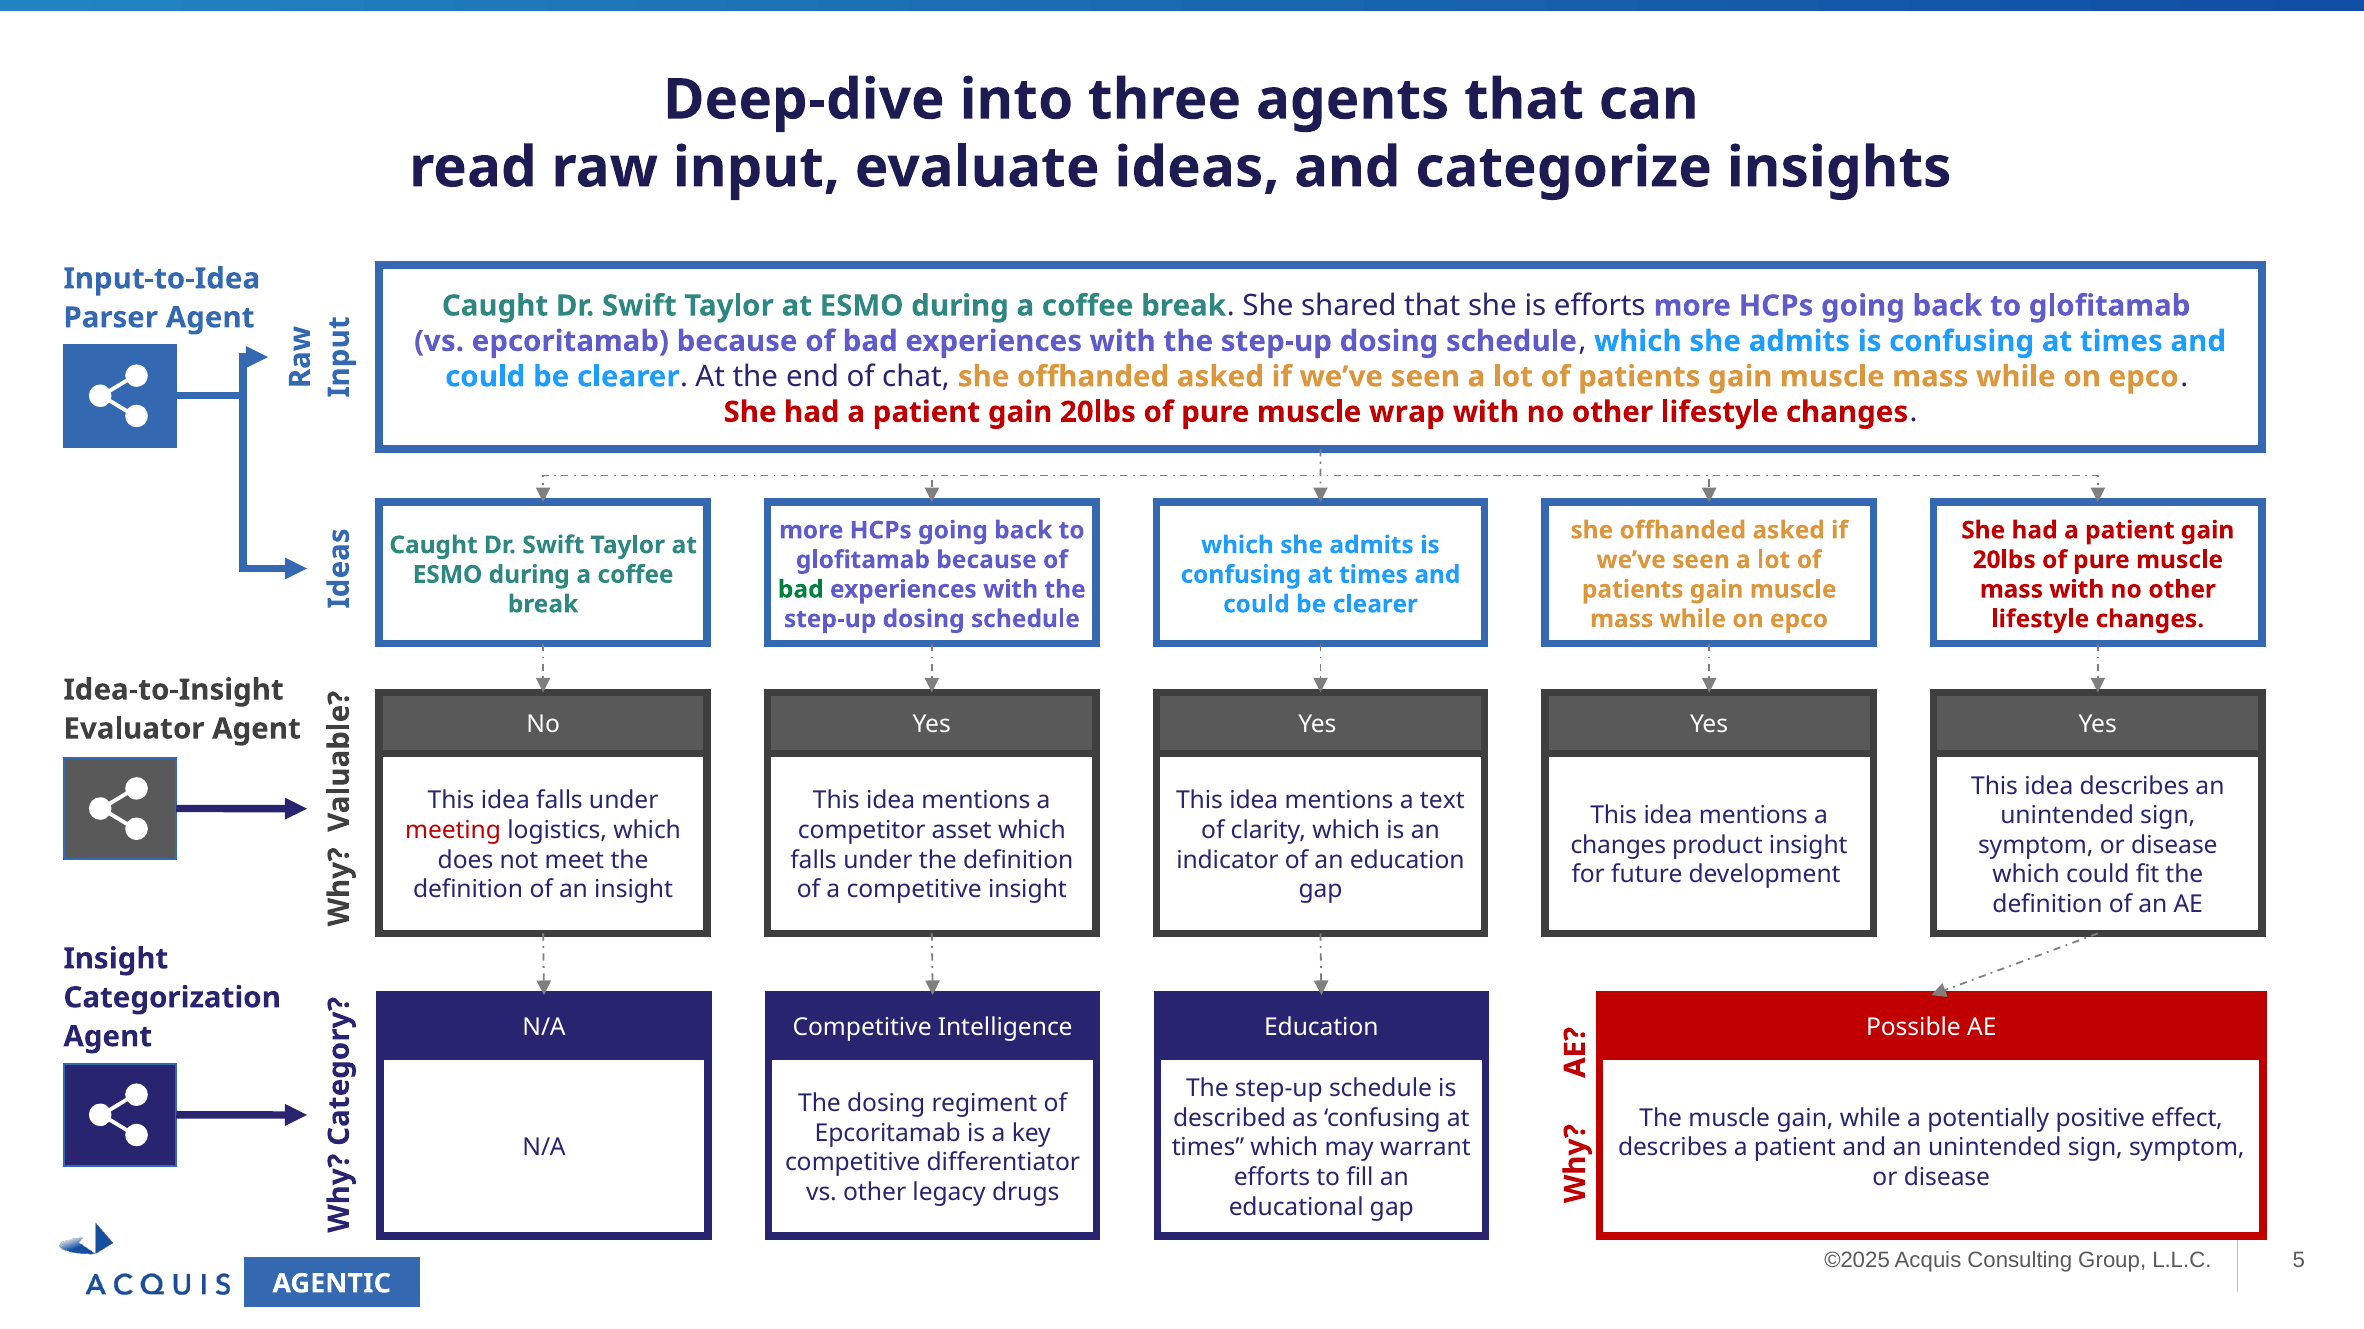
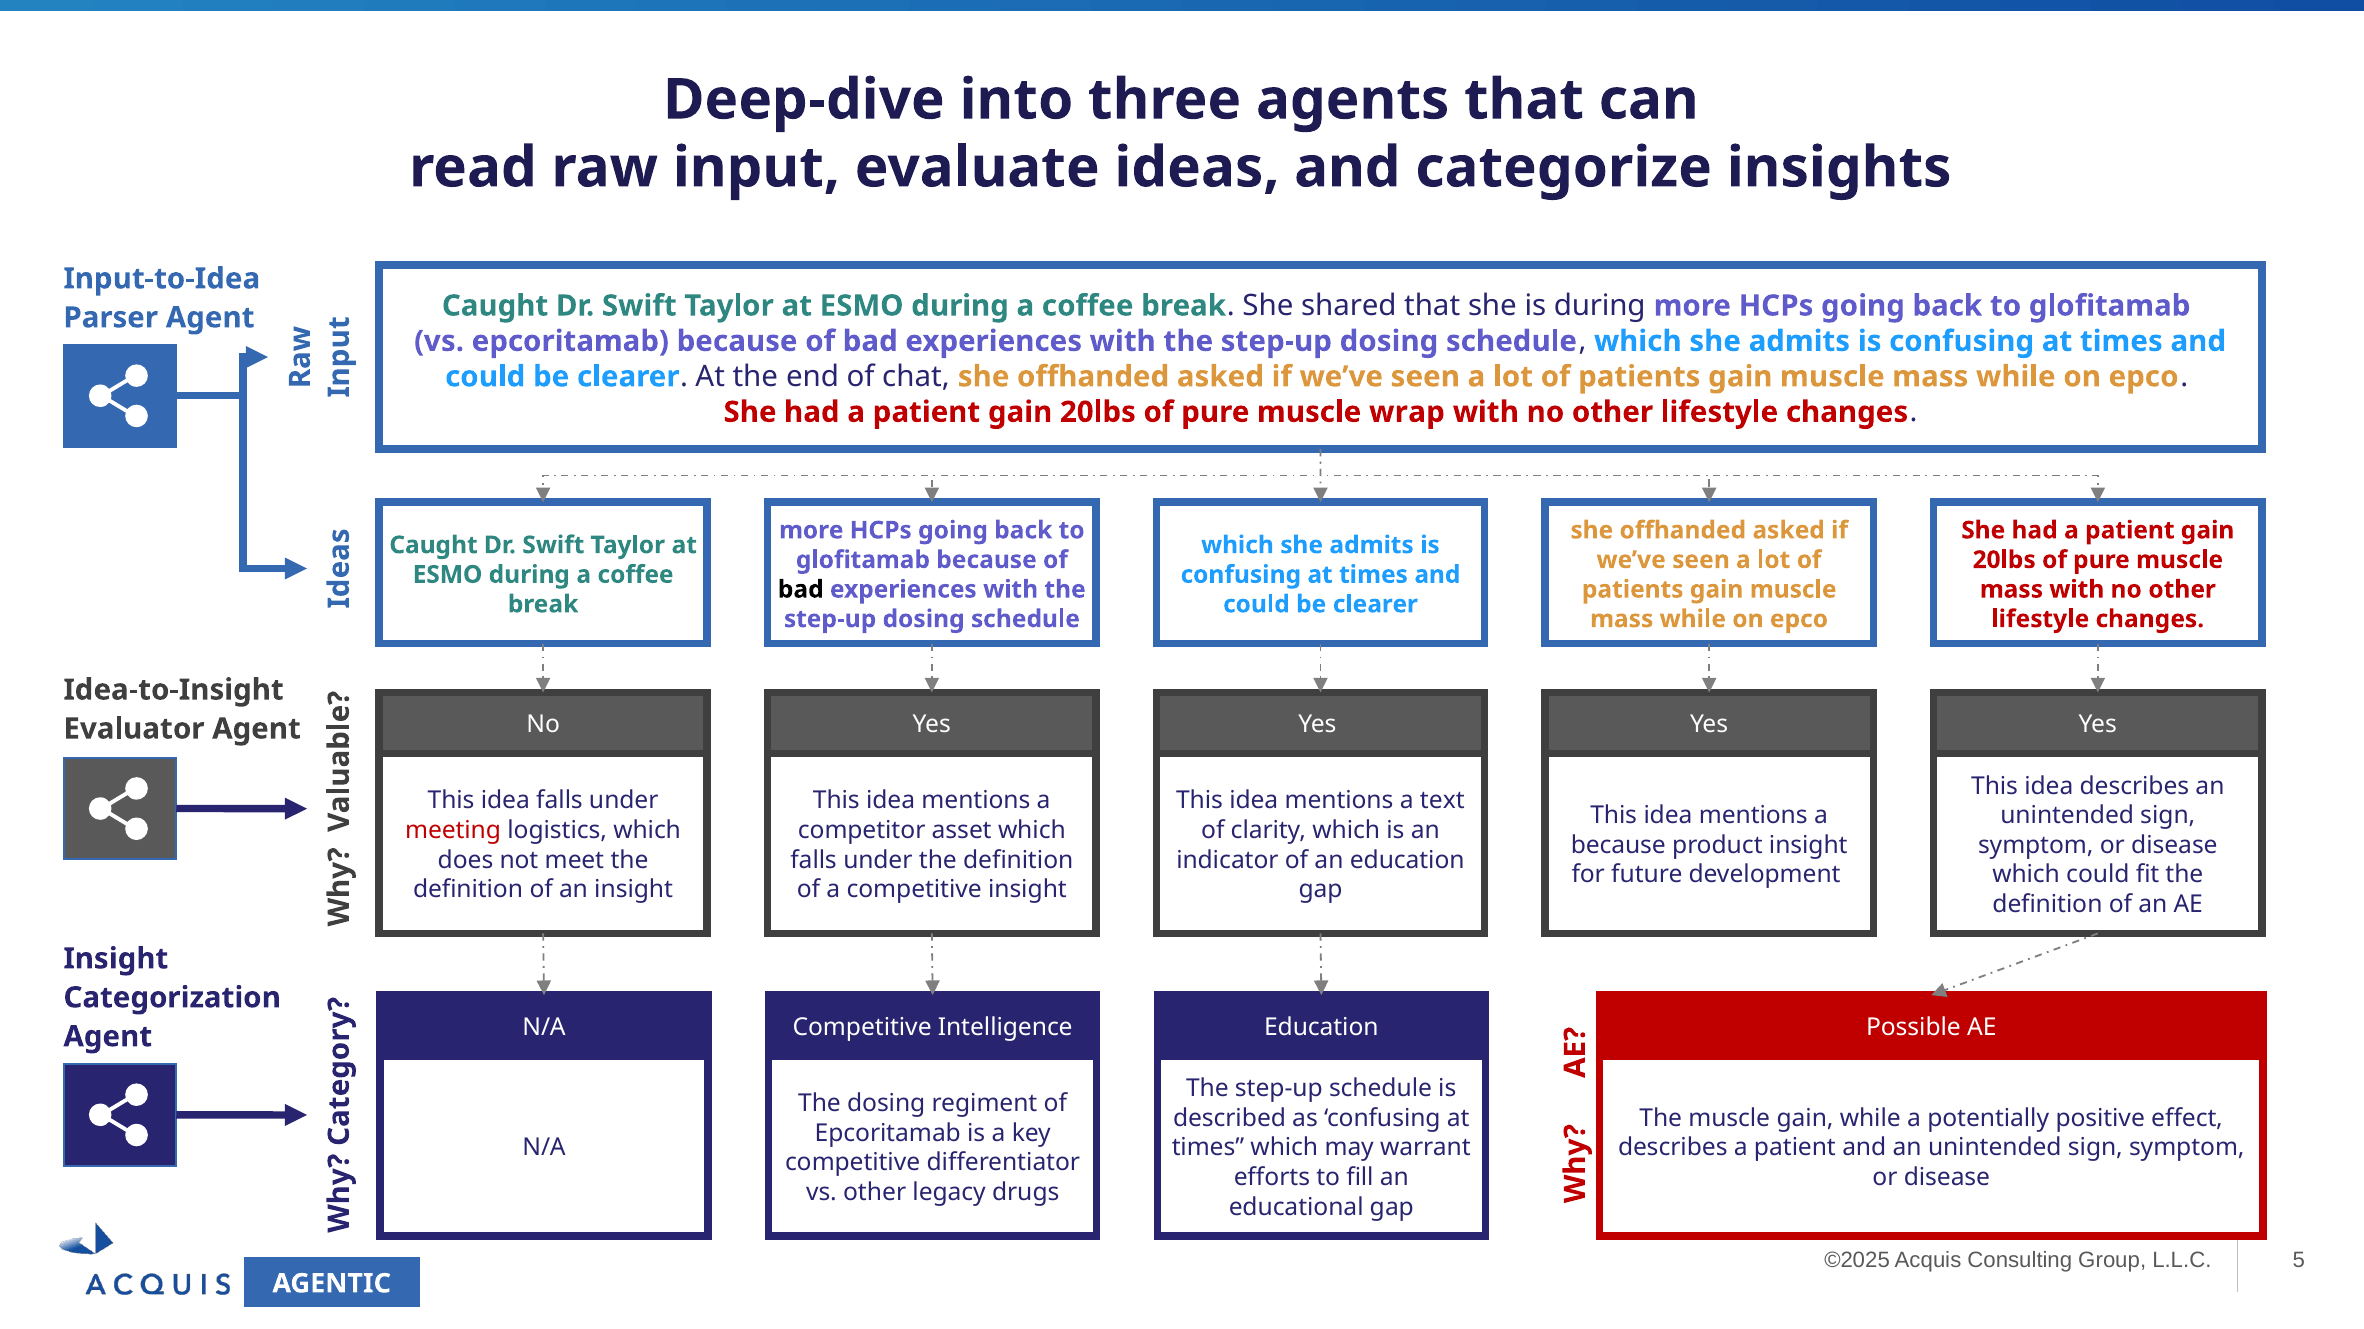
is efforts: efforts -> during (1600, 306)
bad colour: green -> black (801, 590)
changes: changes -> because (1618, 846)
